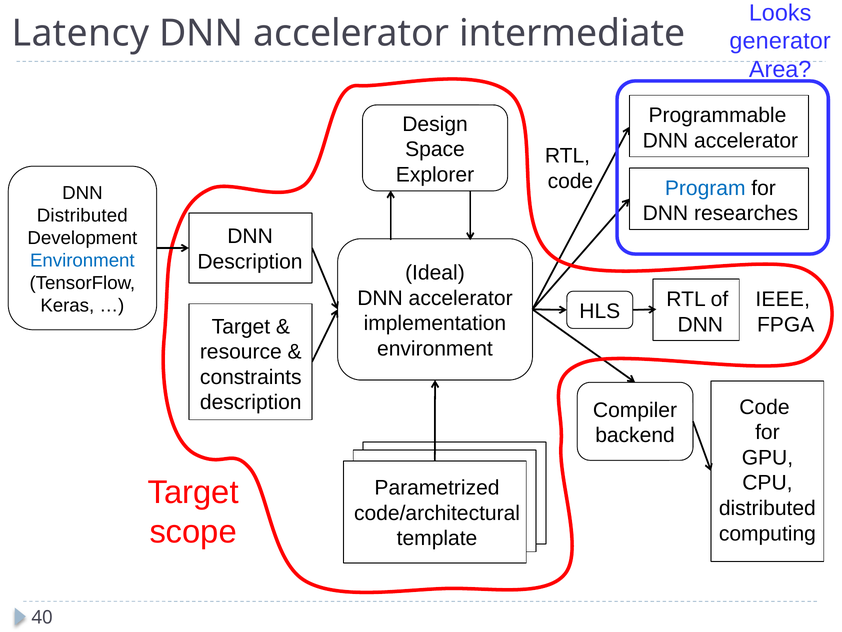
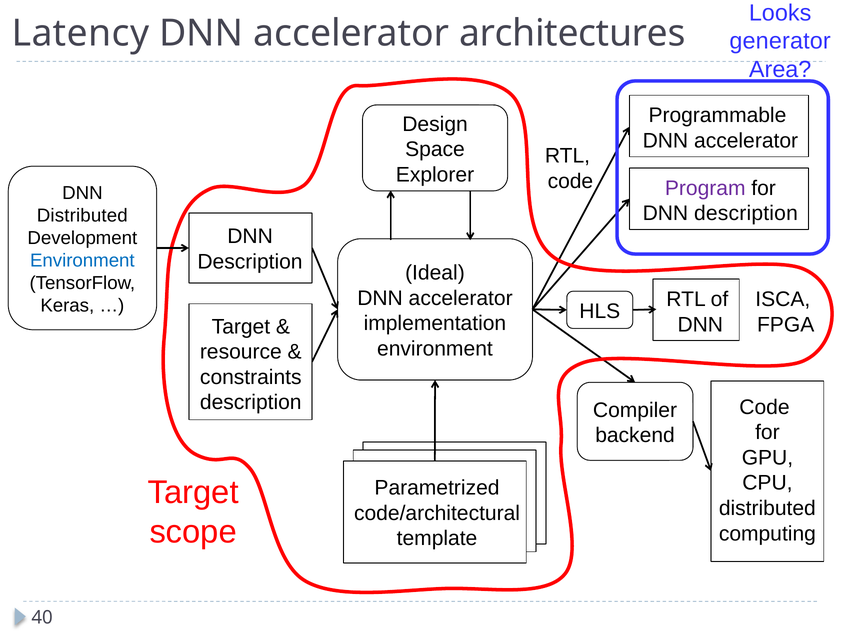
intermediate: intermediate -> architectures (572, 33)
Program colour: blue -> purple (705, 188)
researches: researches -> description (746, 213)
IEEE: IEEE -> ISCA (783, 299)
